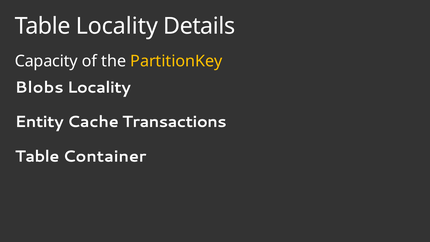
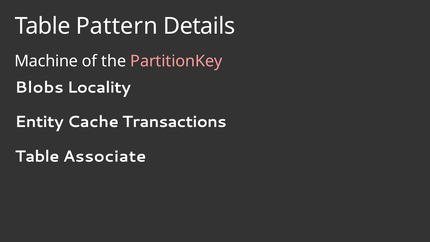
Table Locality: Locality -> Pattern (117, 26)
Capacity: Capacity -> Machine (46, 61)
PartitionKey colour: yellow -> pink (176, 61)
Container: Container -> Associate (105, 156)
